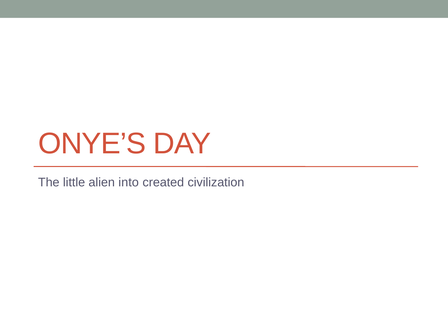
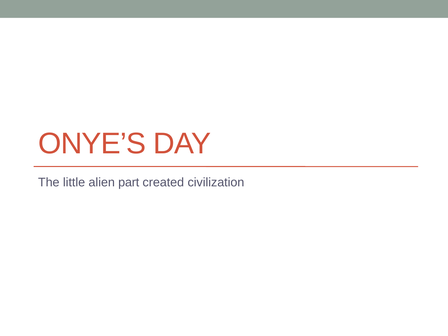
into: into -> part (129, 182)
